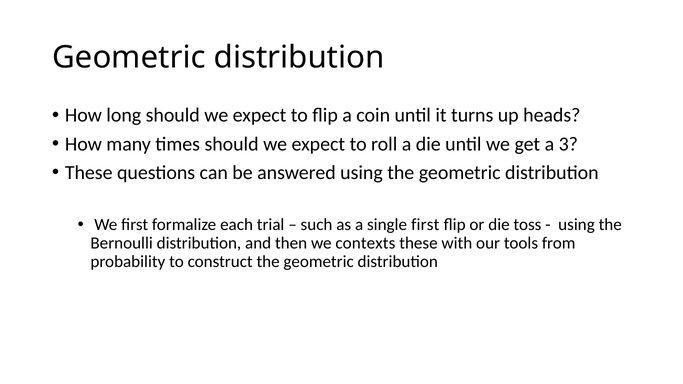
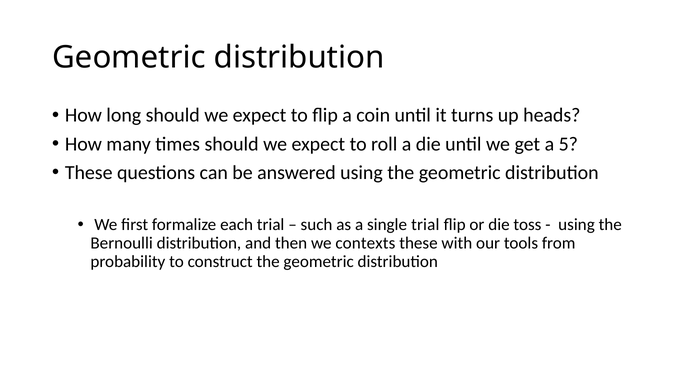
3: 3 -> 5 (568, 144)
single first: first -> trial (425, 225)
